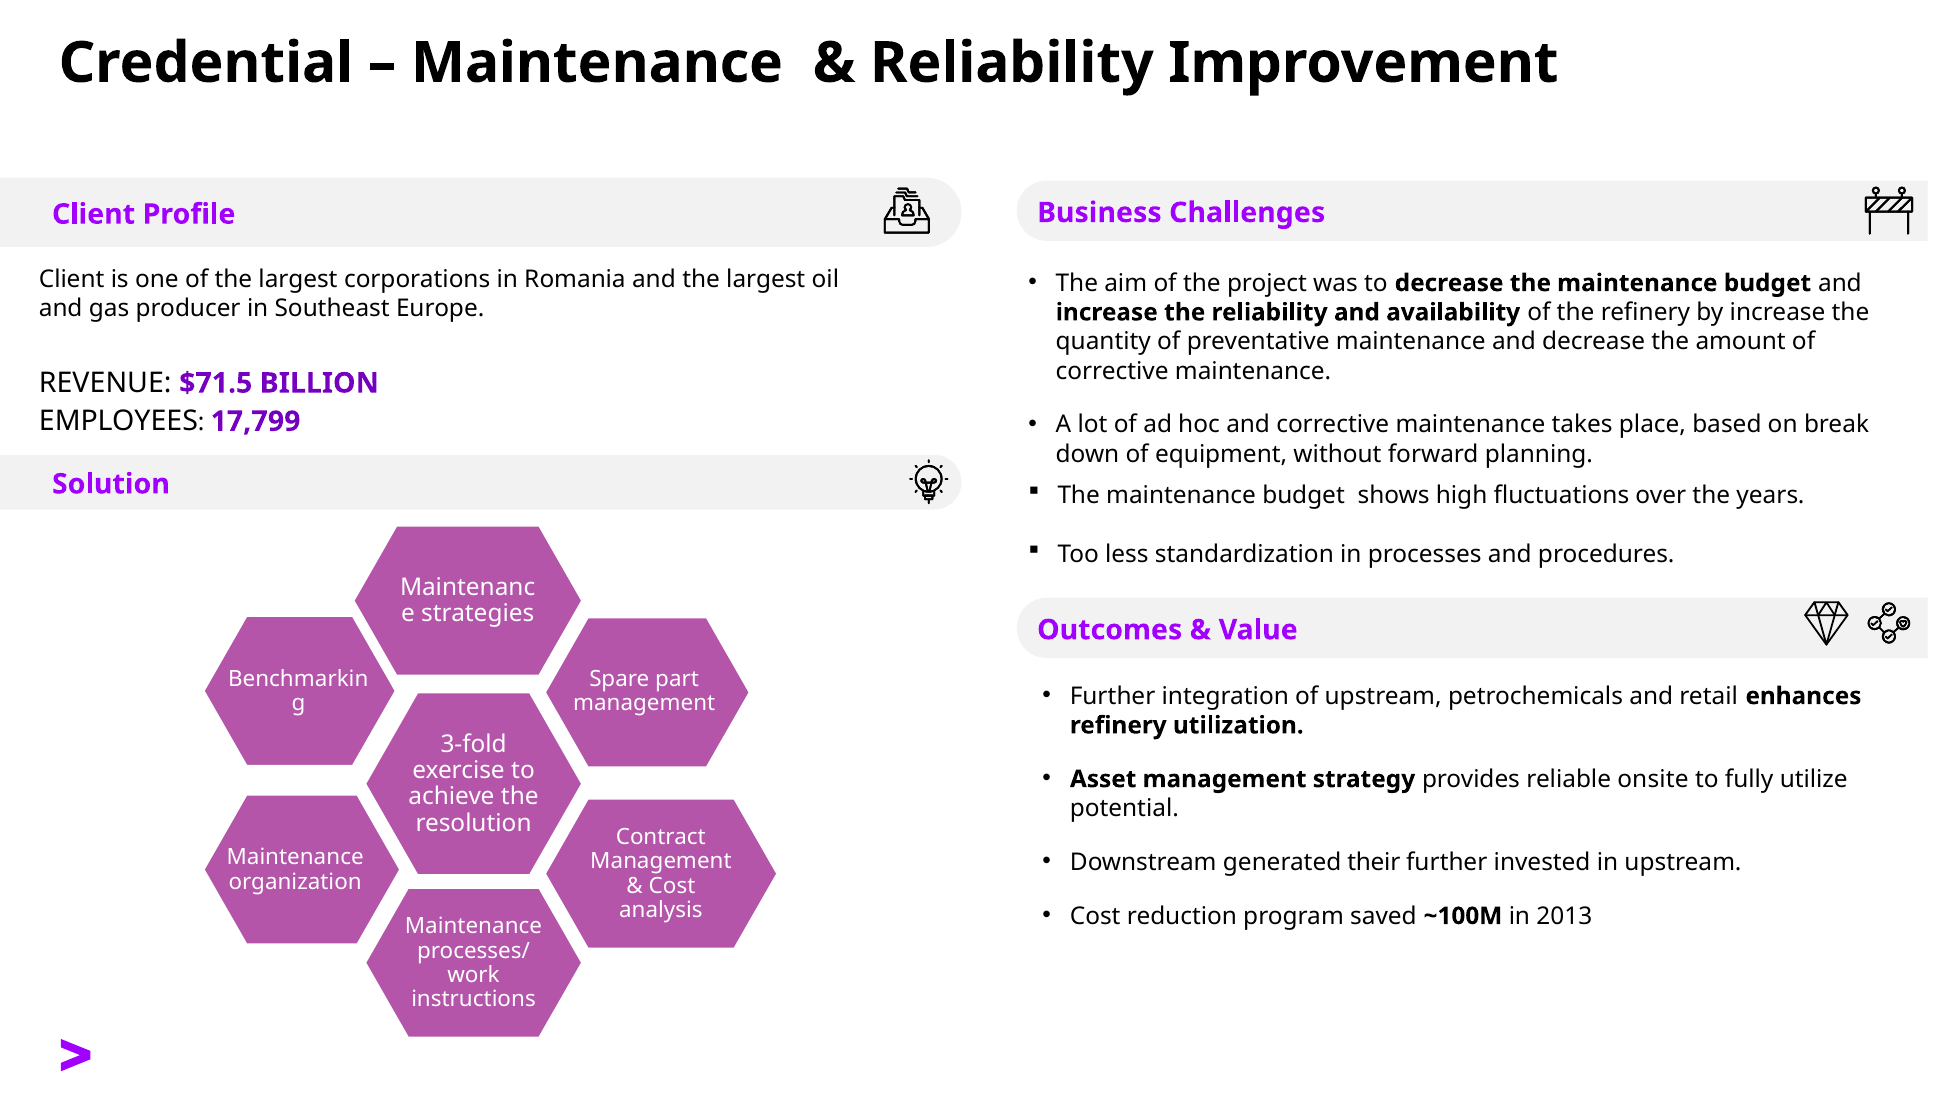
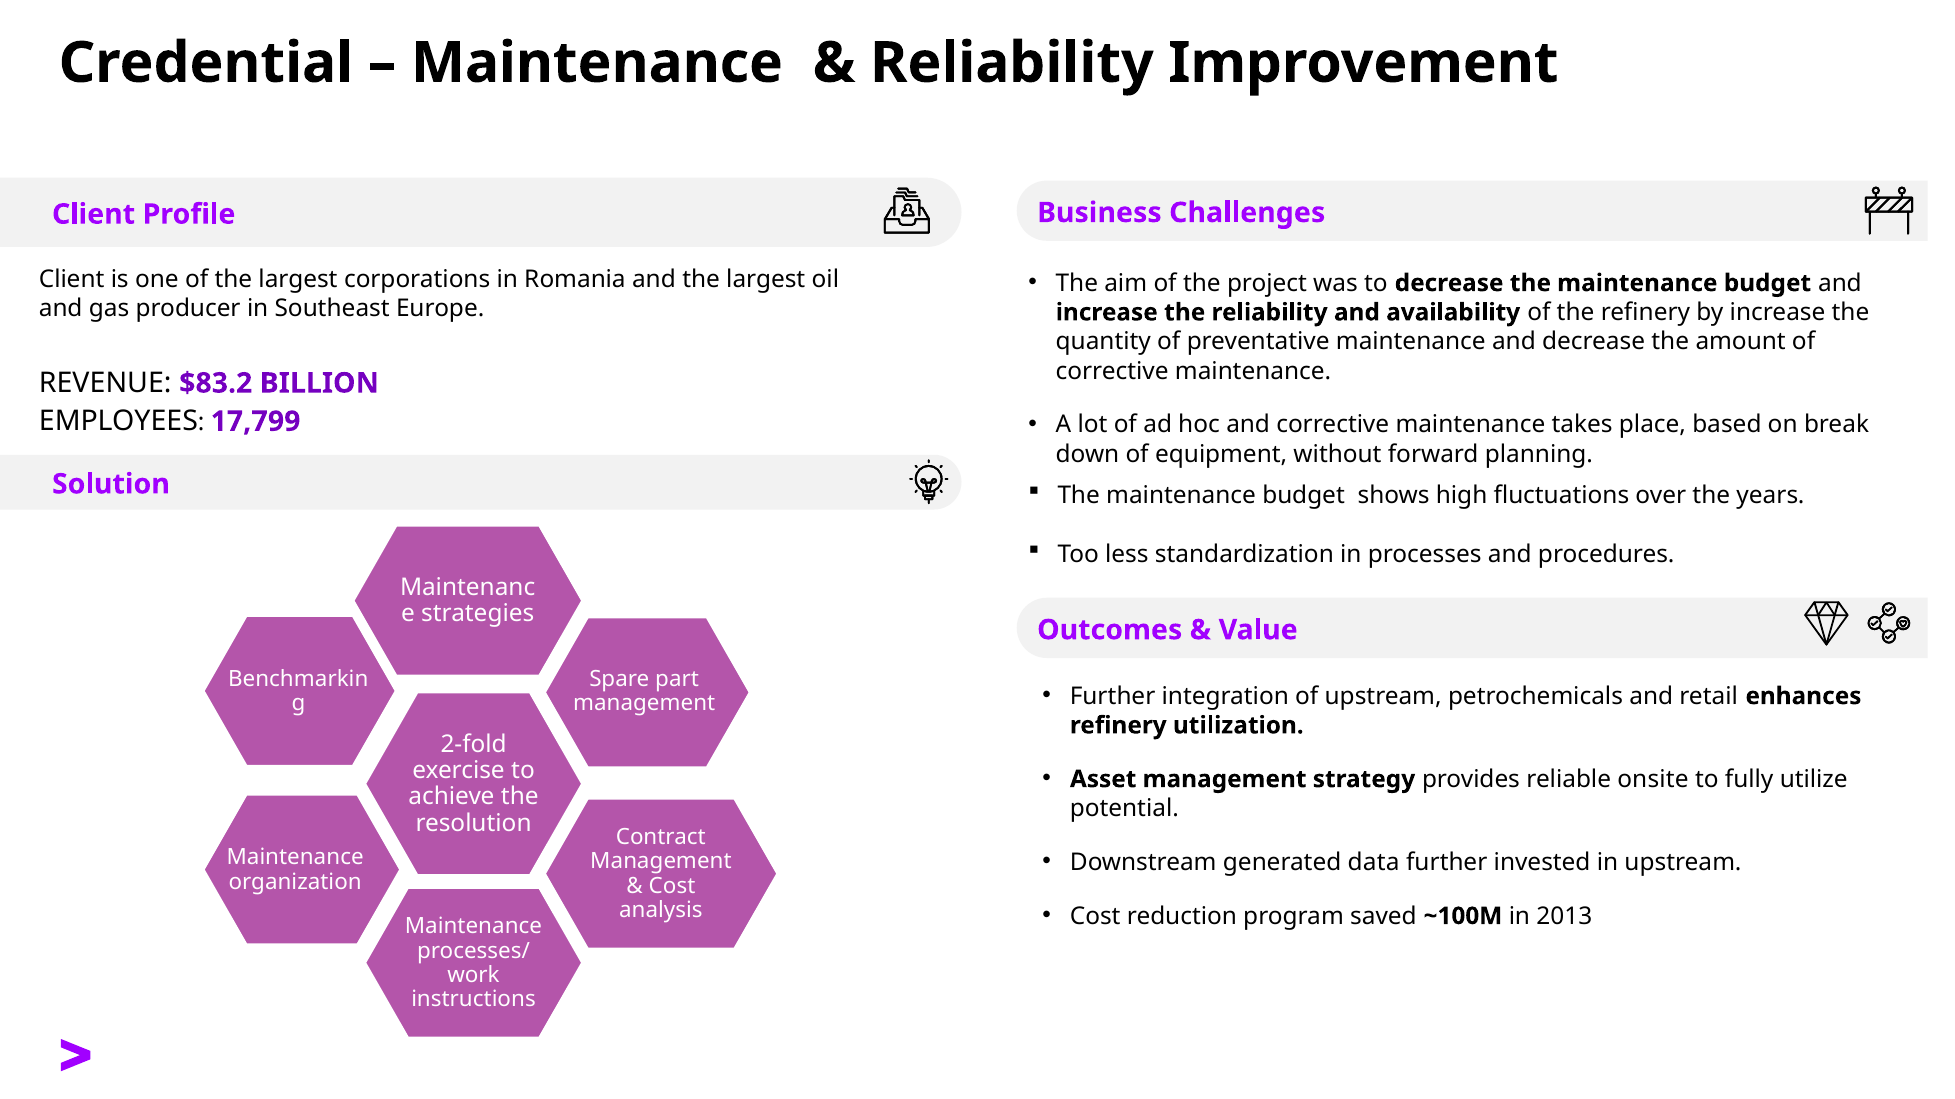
$71.5: $71.5 -> $83.2 (216, 383)
3-fold: 3-fold -> 2-fold (474, 745)
their: their -> data (1374, 863)
